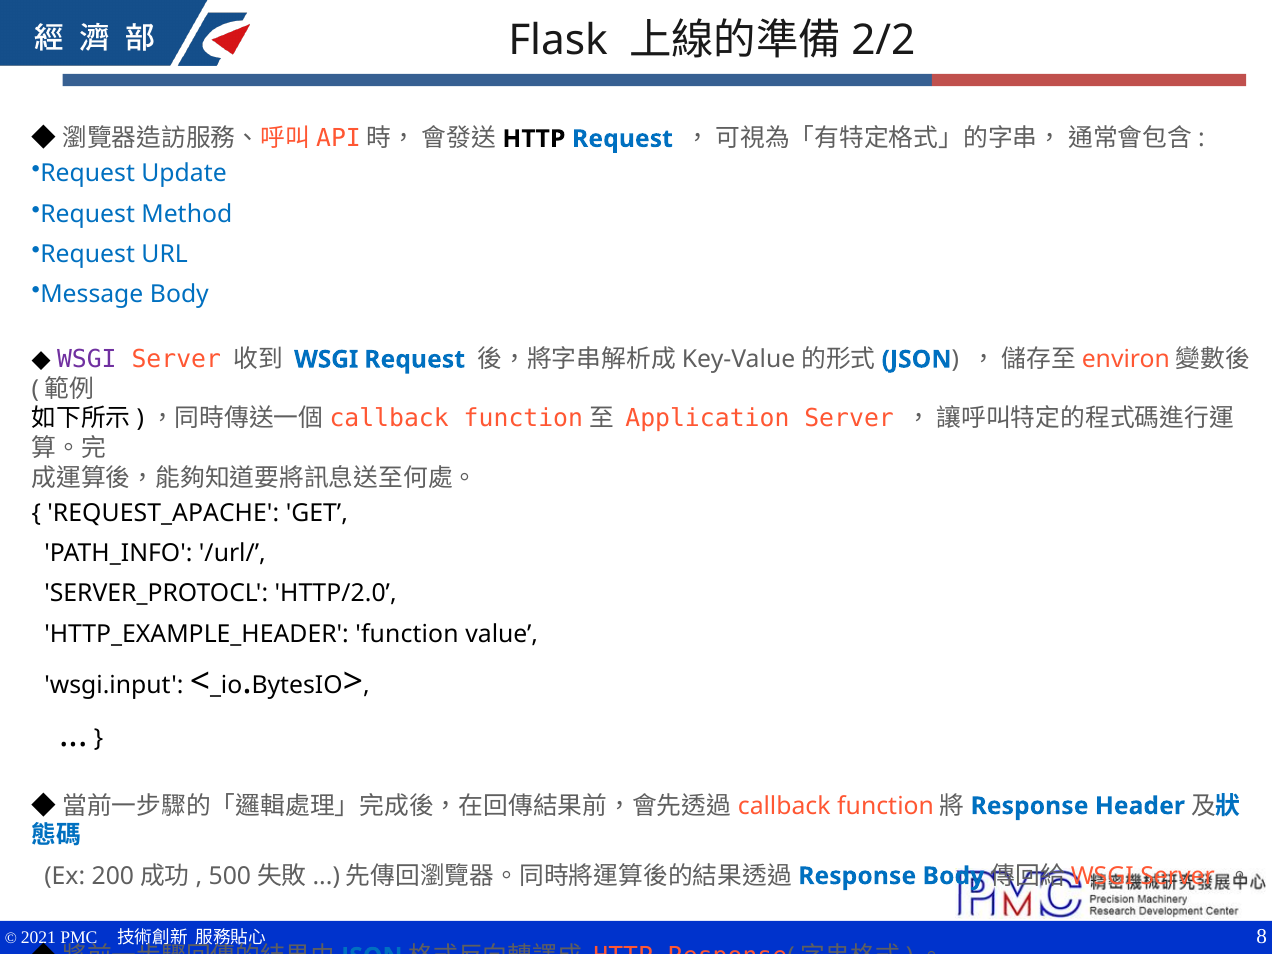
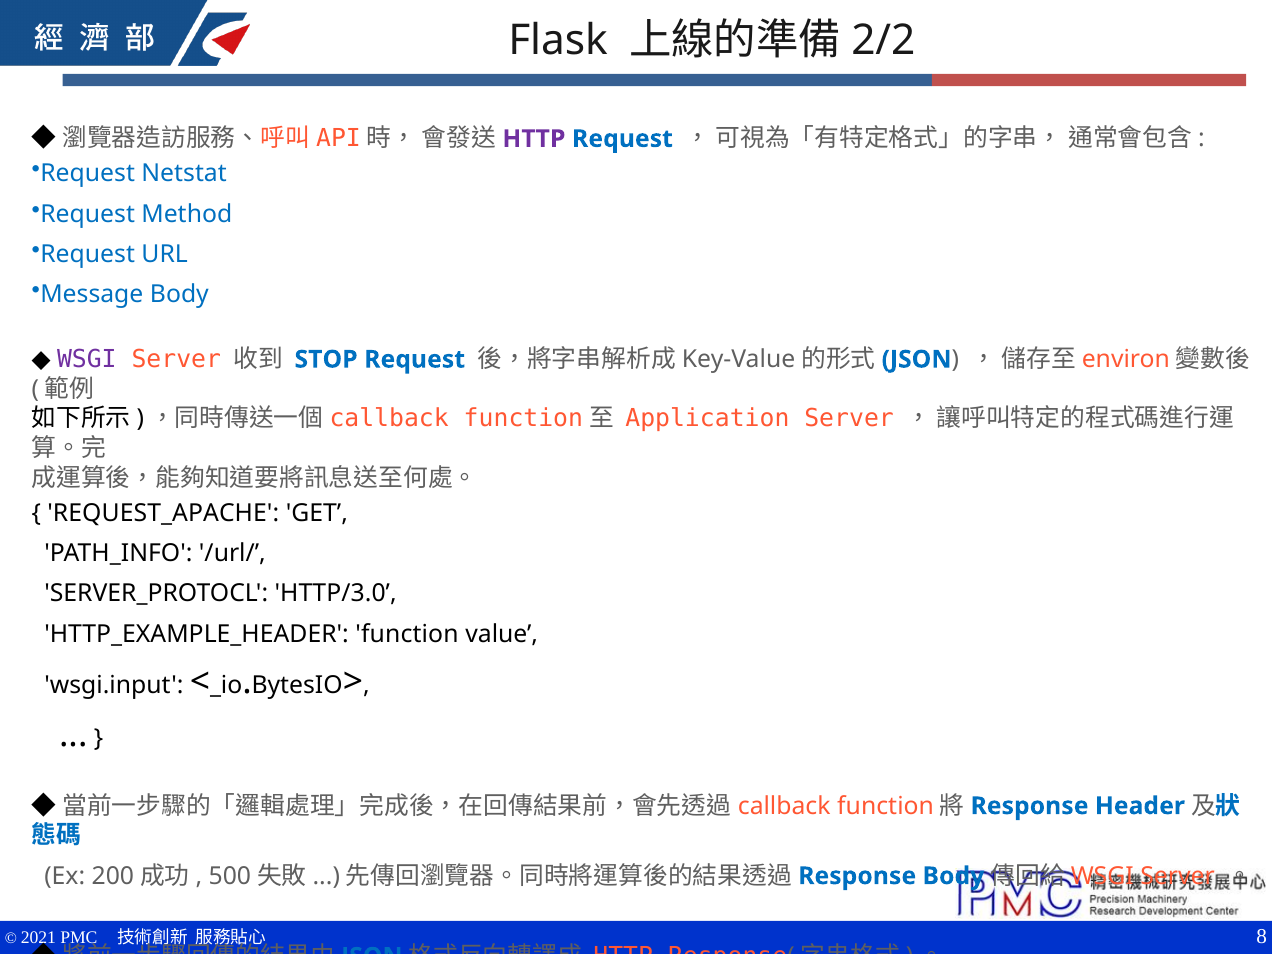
HTTP colour: black -> purple (534, 139)
Update: Update -> Netstat (184, 174)
WSGI: WSGI -> STOP (326, 359)
HTTP/2.0: HTTP/2.0 -> HTTP/3.0 (336, 594)
